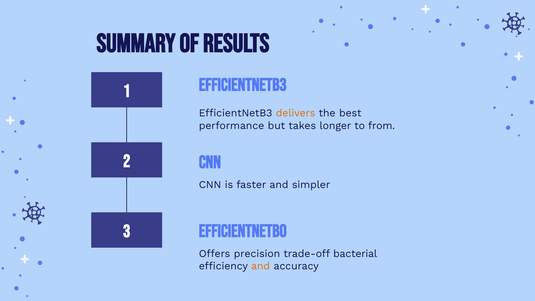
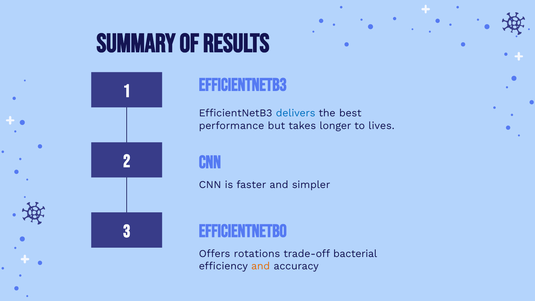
delivers colour: orange -> blue (296, 113)
from: from -> lives (381, 126)
precision: precision -> rotations (257, 254)
